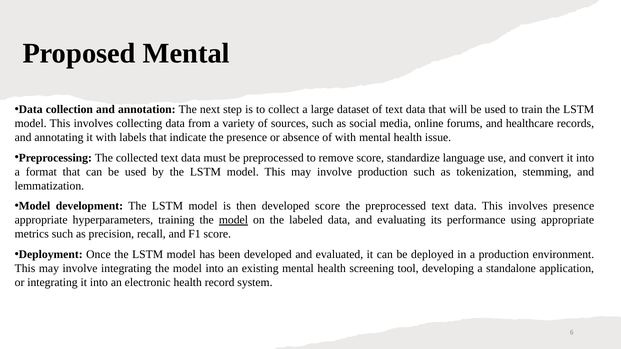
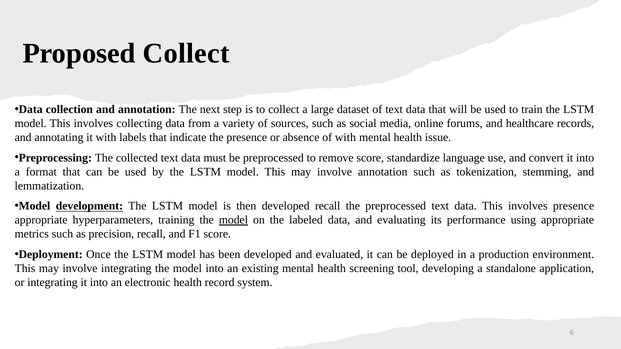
Proposed Mental: Mental -> Collect (186, 53)
involve production: production -> annotation (383, 172)
development underline: none -> present (89, 206)
developed score: score -> recall (328, 206)
